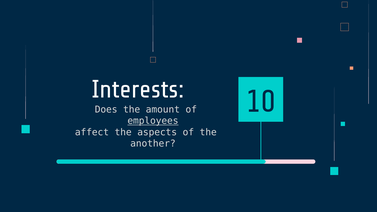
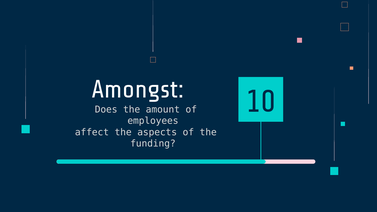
Interests: Interests -> Amongst (138, 89)
employees underline: present -> none (153, 121)
another: another -> funding (153, 144)
